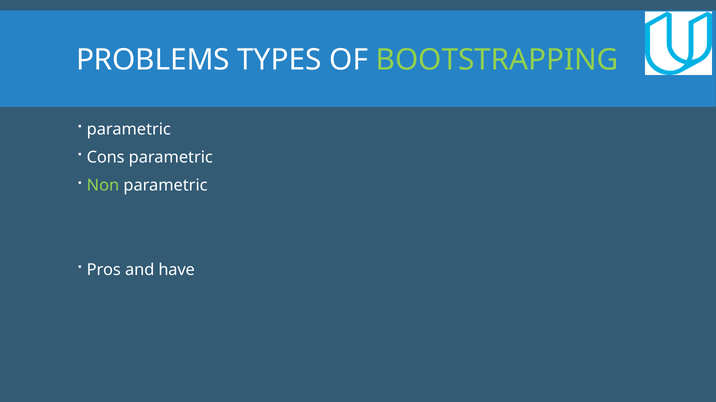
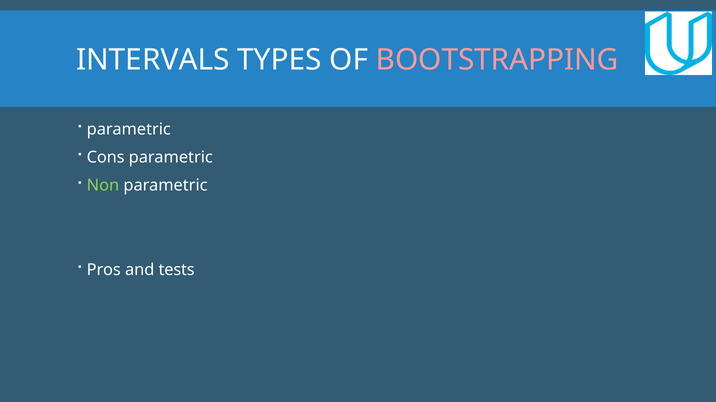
PROBLEMS: PROBLEMS -> INTERVALS (153, 60)
BOOTSTRAPPING colour: light green -> pink (497, 60)
have: have -> tests (177, 270)
